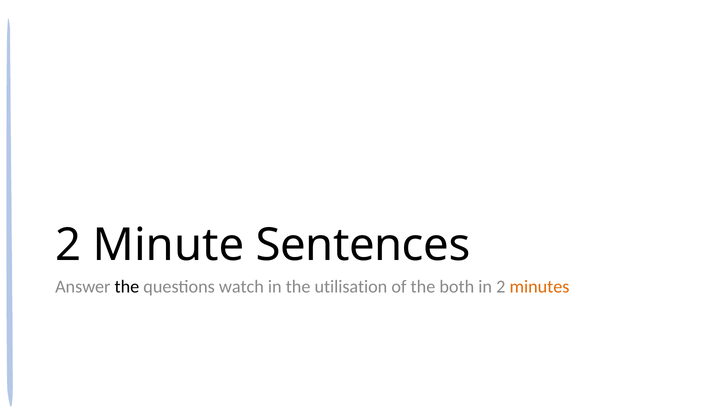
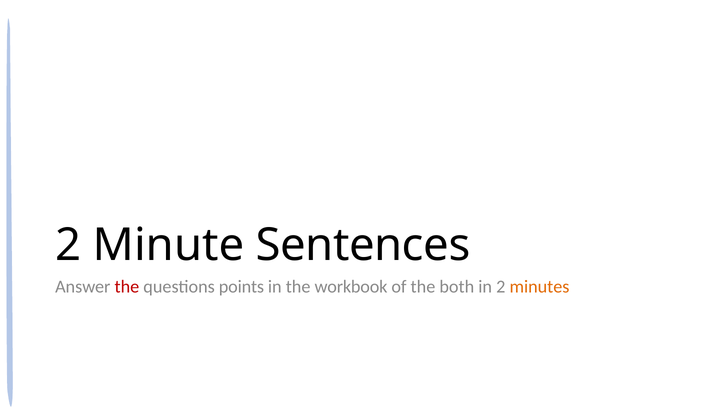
the colour: black -> red (127, 287)
watch: watch -> points (241, 287)
utilisation: utilisation -> workbook (351, 287)
